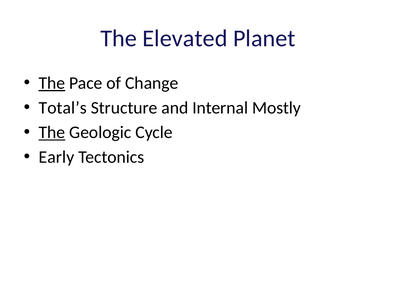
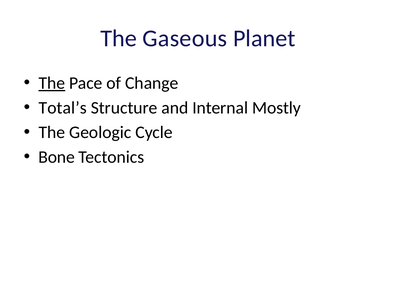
Elevated: Elevated -> Gaseous (185, 38)
The underline: present -> none (52, 132)
Early: Early -> Bone (57, 157)
